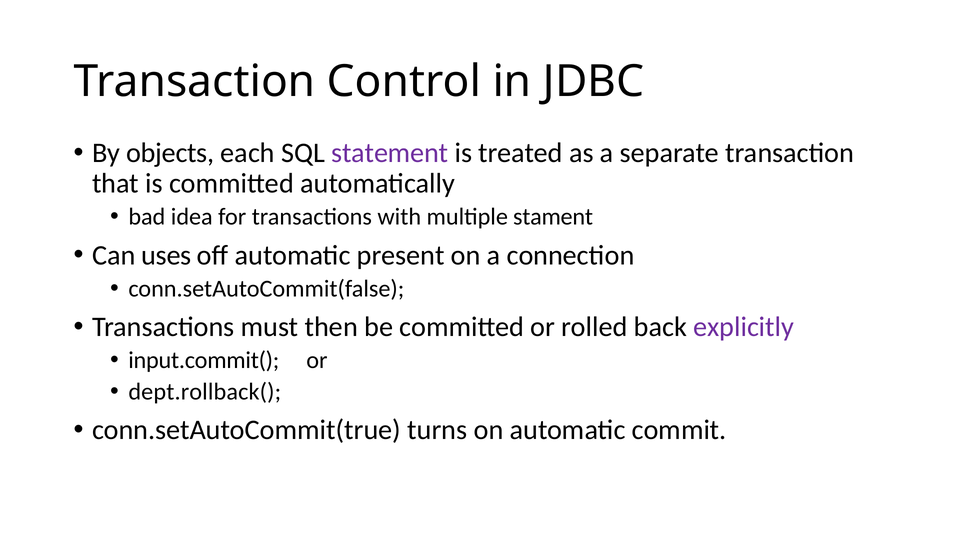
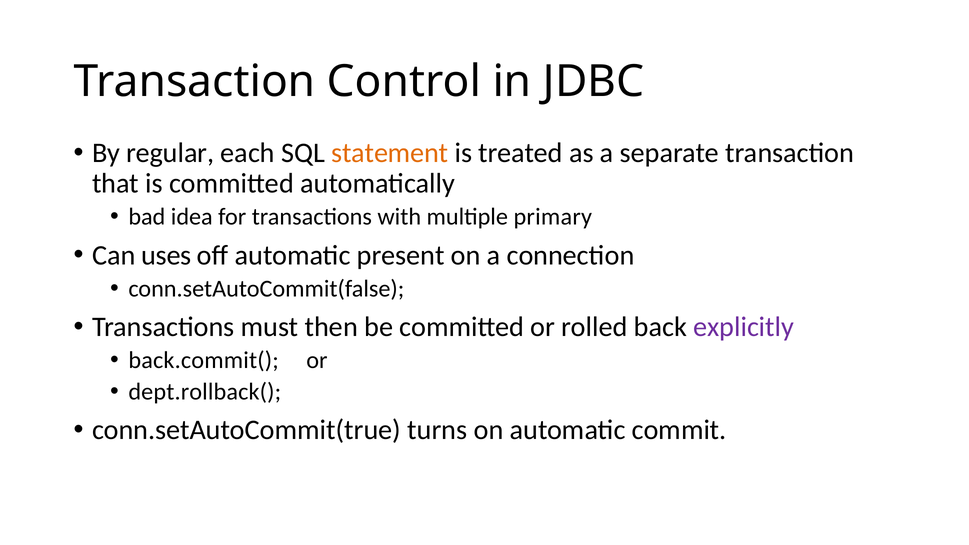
objects: objects -> regular (170, 153)
statement colour: purple -> orange (390, 153)
stament: stament -> primary (553, 217)
input.commit(: input.commit( -> back.commit( (204, 360)
